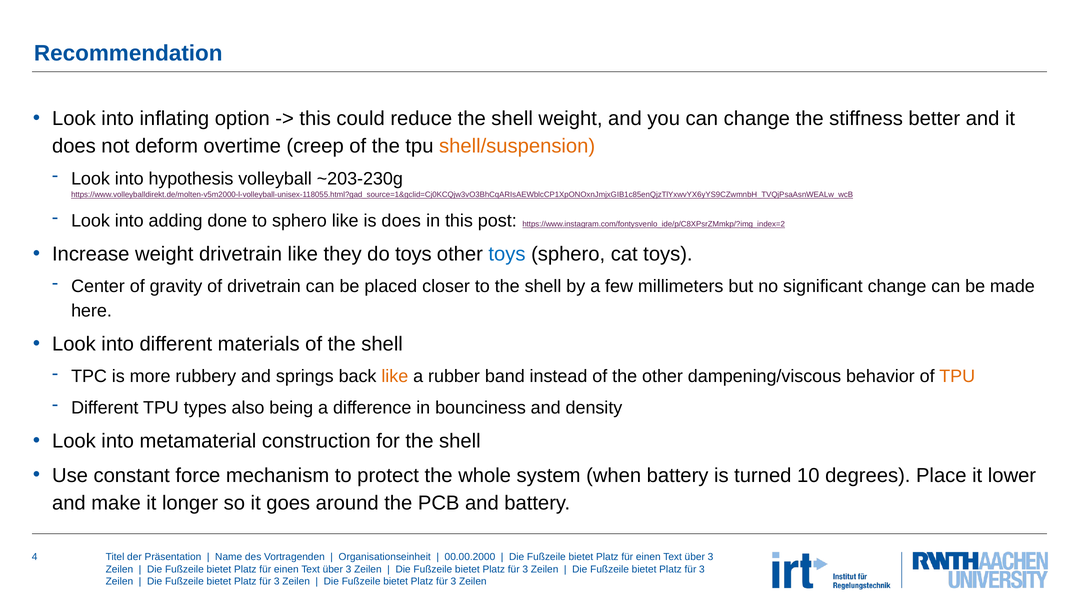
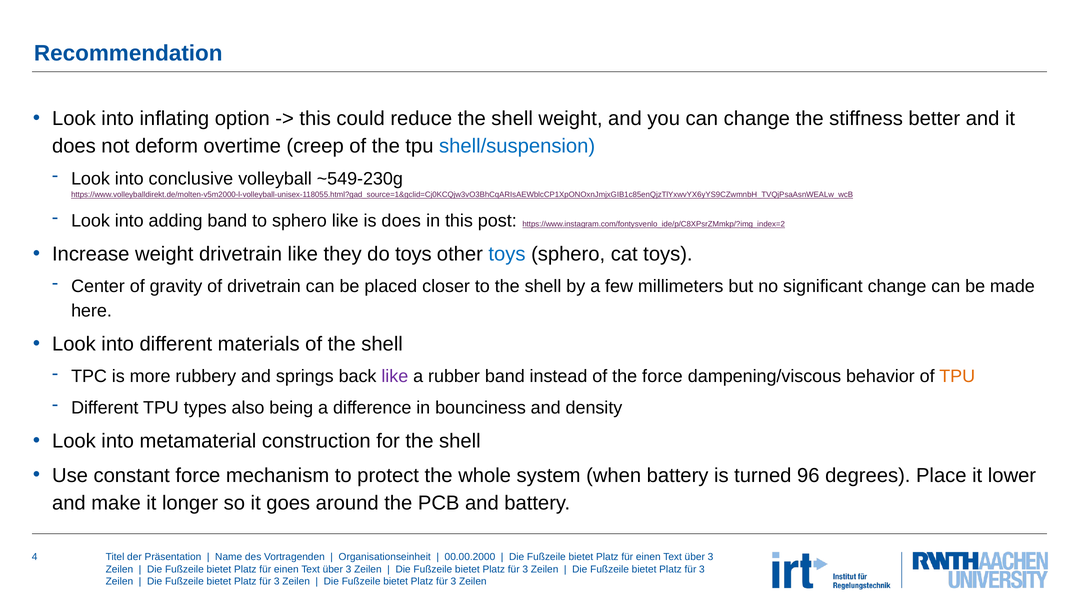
shell/suspension colour: orange -> blue (517, 146)
hypothesis: hypothesis -> conclusive (191, 179)
~203-230g: ~203-230g -> ~549-230g (360, 179)
adding done: done -> band (227, 221)
like colour: orange -> purple (395, 377)
the other: other -> force (662, 377)
10: 10 -> 96 (808, 476)
